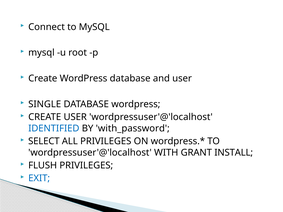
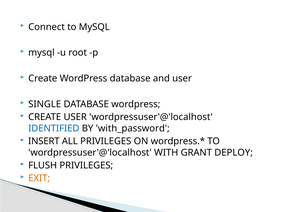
SELECT: SELECT -> INSERT (44, 141)
INSTALL: INSTALL -> DEPLOY (234, 153)
EXIT colour: blue -> orange (39, 178)
